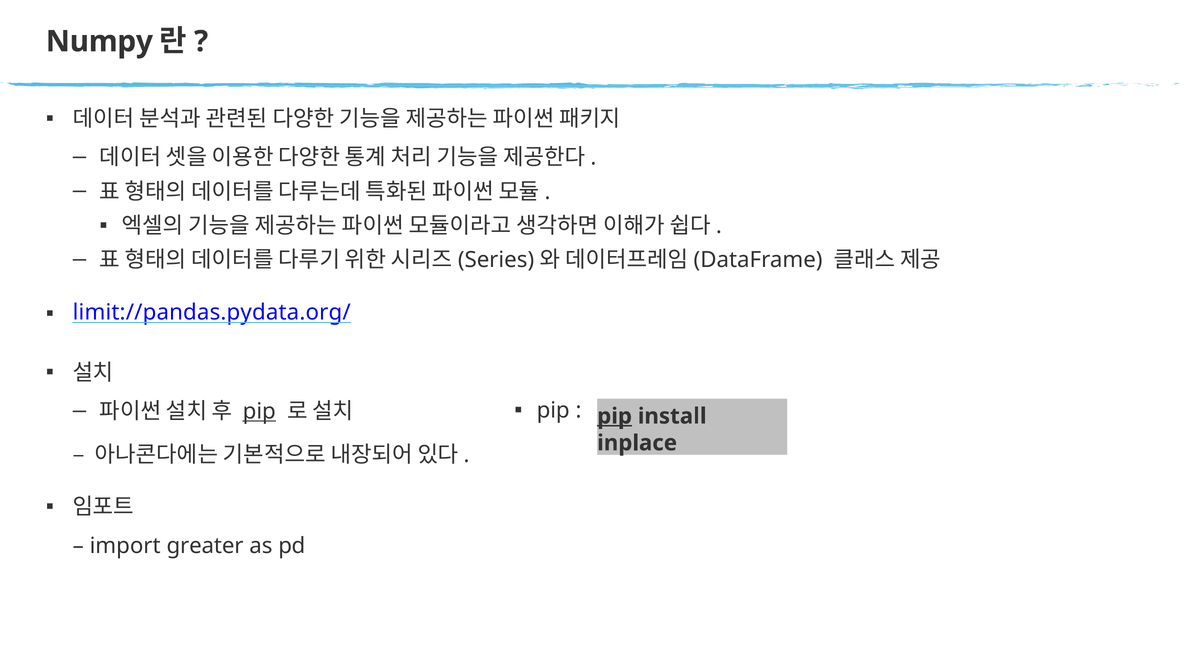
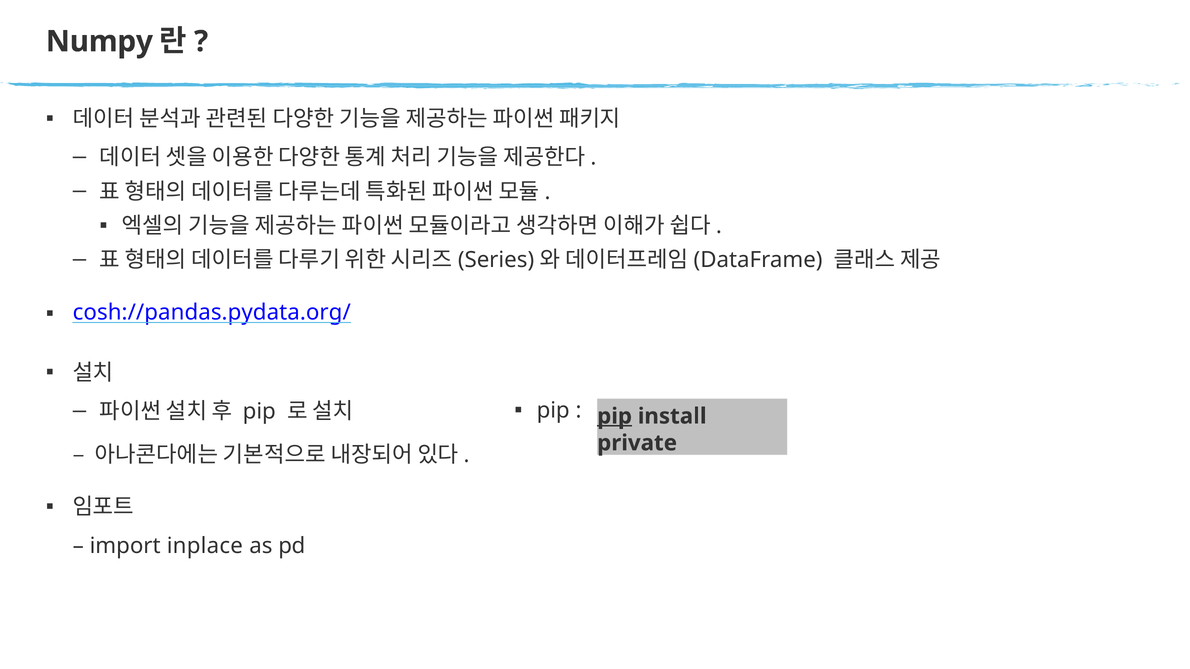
limit://pandas.pydata.org/: limit://pandas.pydata.org/ -> cosh://pandas.pydata.org/ (212, 312)
pip underline: present -> none (259, 412)
inplace: inplace -> private (637, 443)
greater: greater -> inplace (205, 546)
